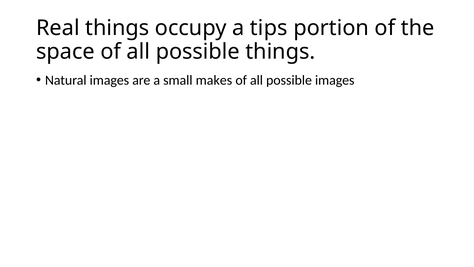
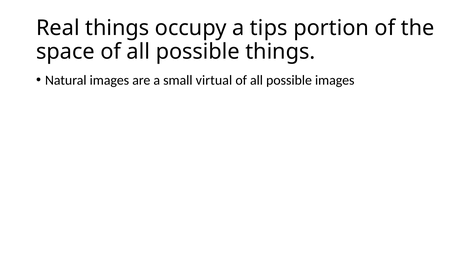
makes: makes -> virtual (214, 80)
